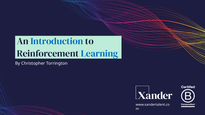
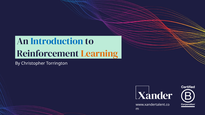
Learning colour: blue -> orange (100, 54)
